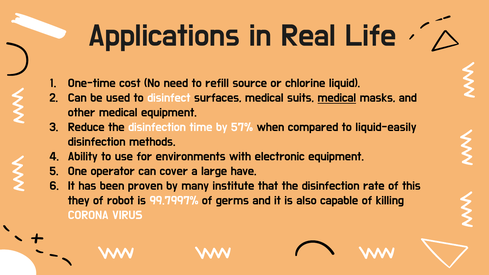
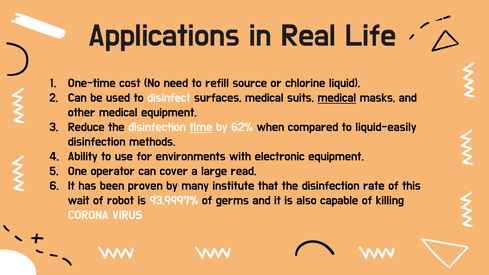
time underline: none -> present (201, 127)
57%: 57% -> 62% (242, 127)
have: have -> read (244, 171)
they: they -> wait (79, 201)
99.7997%: 99.7997% -> 93.9997% (174, 201)
